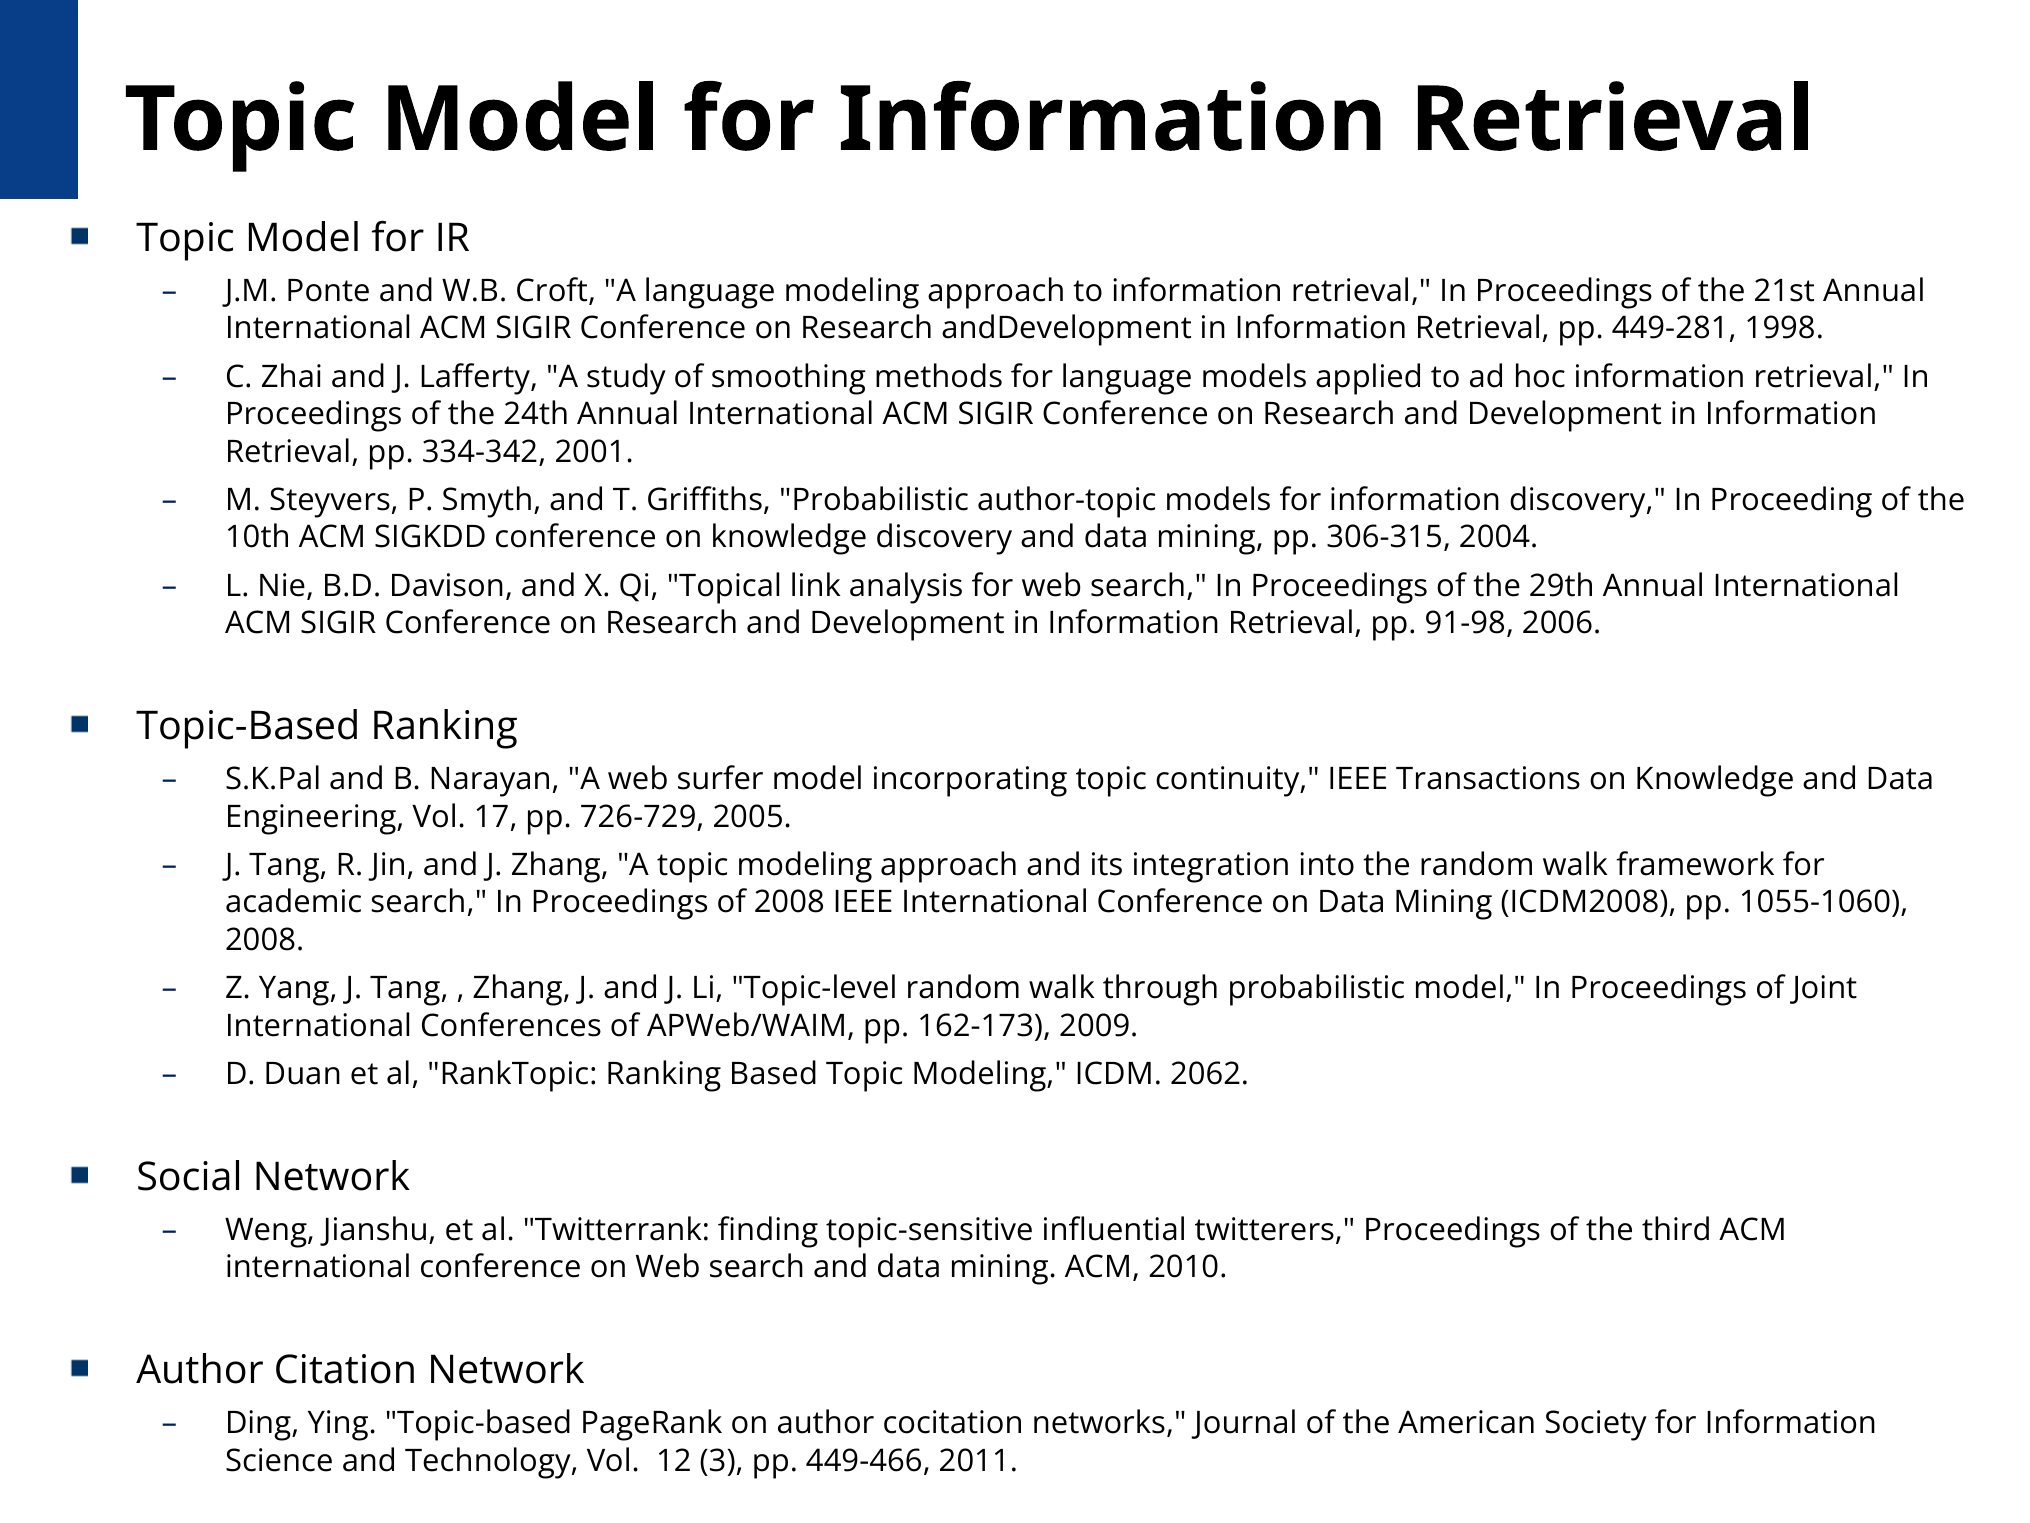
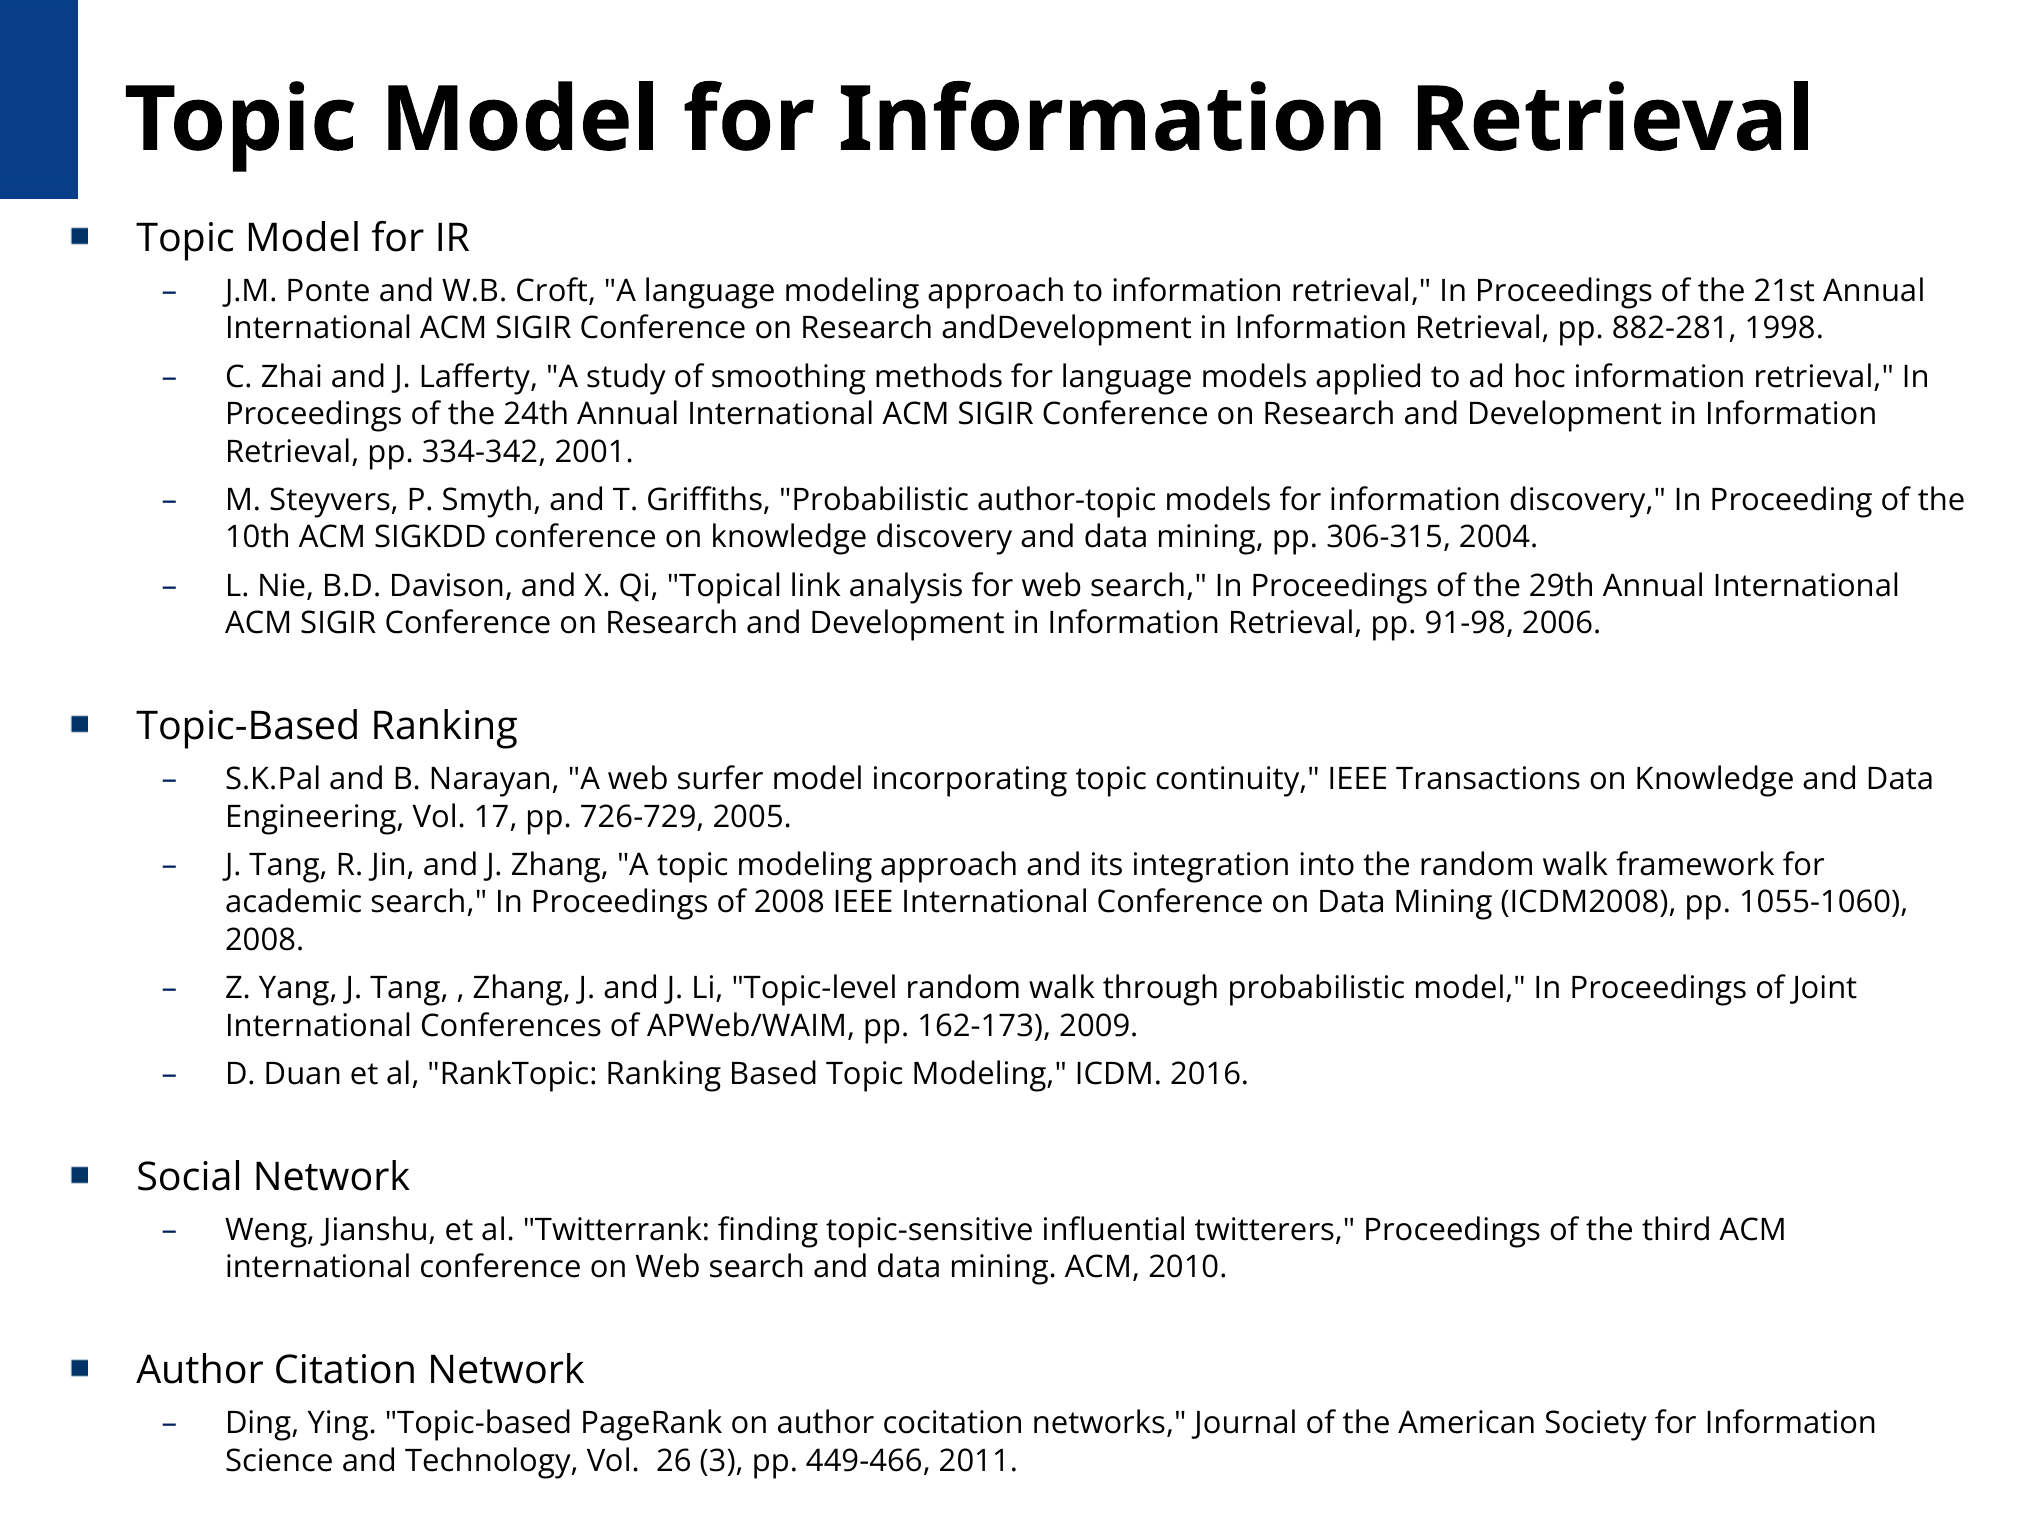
449-281: 449-281 -> 882-281 (1674, 329)
2062: 2062 -> 2016 (1210, 1074)
12: 12 -> 26 (674, 1460)
